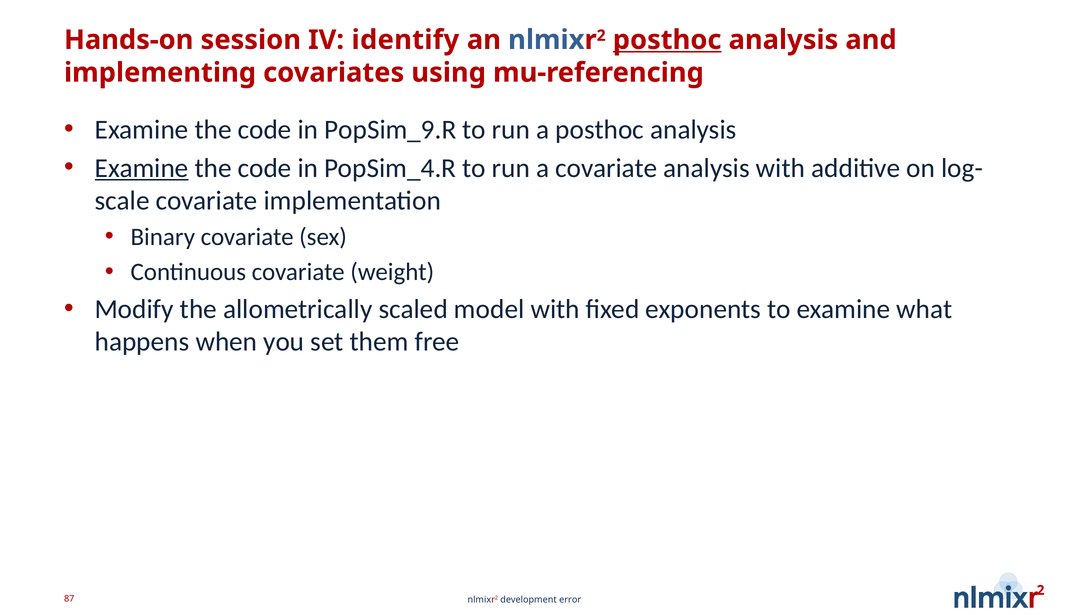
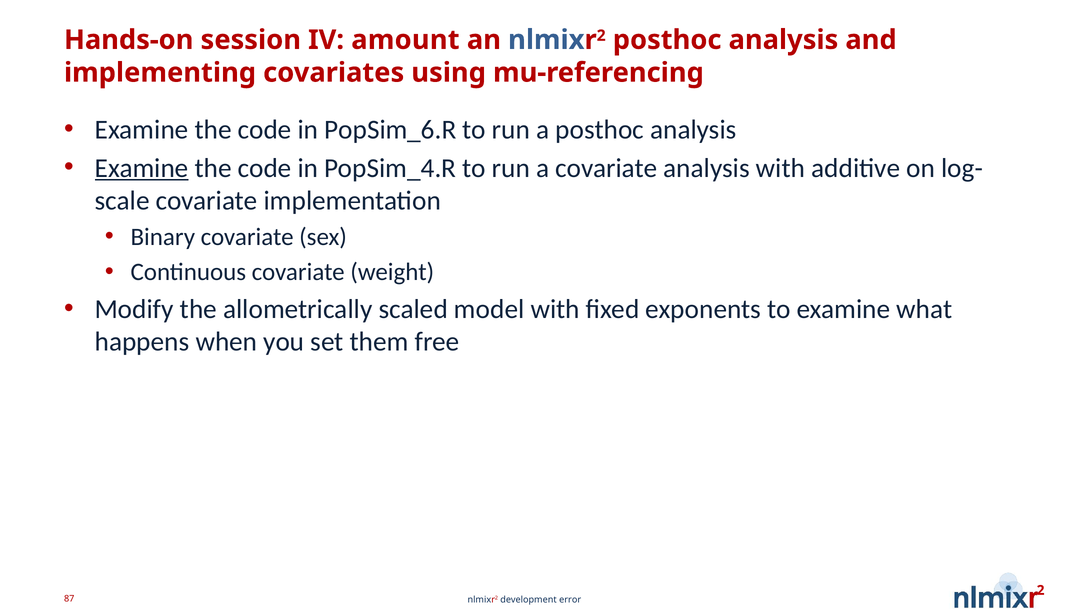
identify: identify -> amount (405, 40)
posthoc underline: present -> none (667, 40)
PopSim_9.R: PopSim_9.R -> PopSim_6.R (390, 130)
